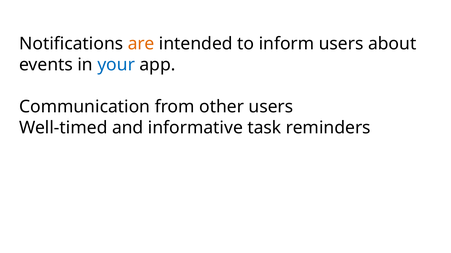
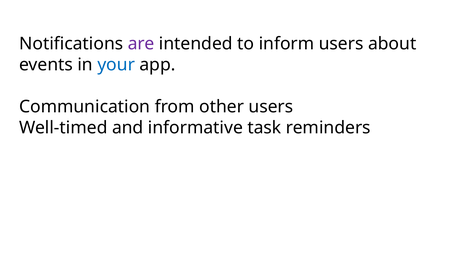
are colour: orange -> purple (141, 44)
